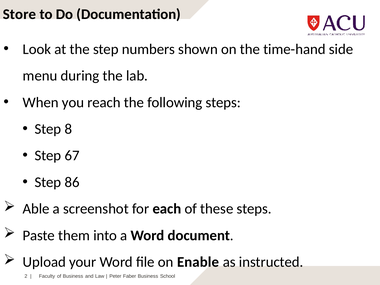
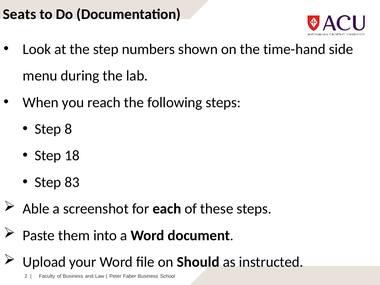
Store: Store -> Seats (20, 14)
67: 67 -> 18 (72, 156)
86: 86 -> 83 (72, 182)
Enable: Enable -> Should (198, 262)
